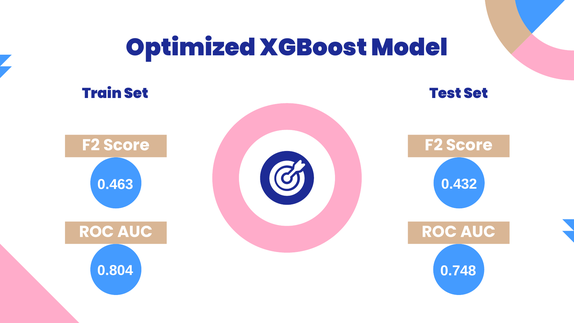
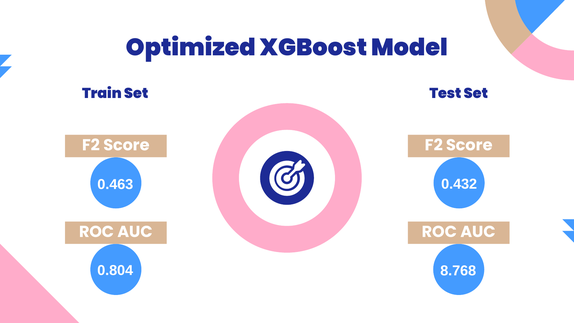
0.748: 0.748 -> 8.768 (458, 271)
